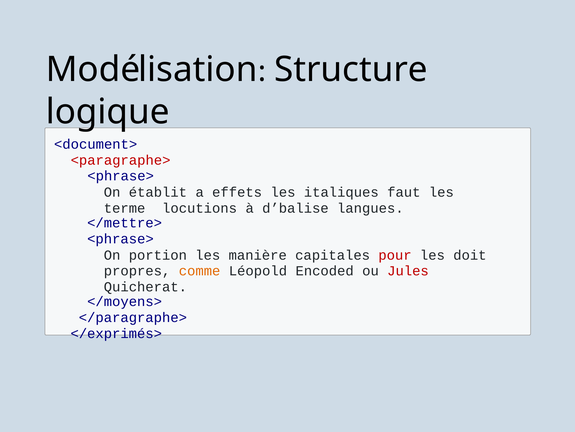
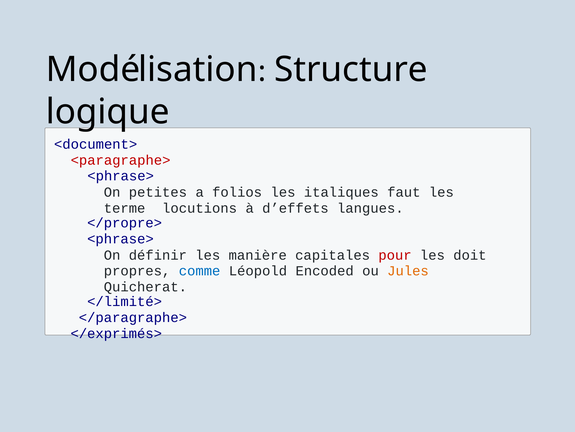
établit: établit -> petites (158, 192)
effets: effets -> folios (237, 192)
d’balise: d’balise -> d’effets (295, 208)
</mettre>: </mettre> -> </propre> (125, 223)
portion: portion -> définir (158, 255)
comme colour: orange -> blue (200, 271)
Jules colour: red -> orange (408, 271)
</moyens>: </moyens> -> </limité> (125, 301)
